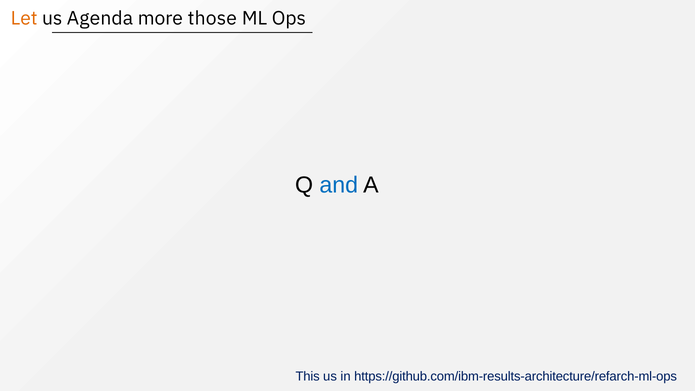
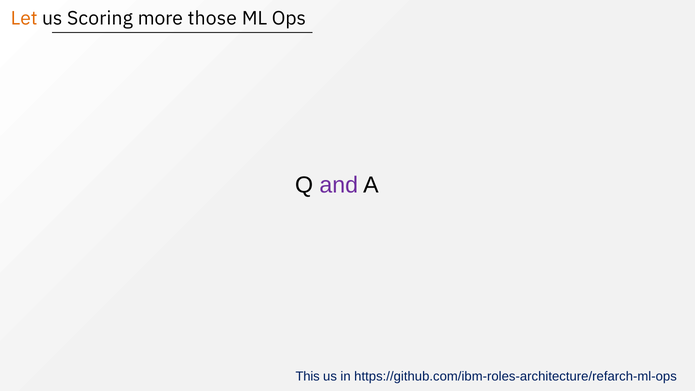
Agenda: Agenda -> Scoring (100, 18)
and colour: blue -> purple (339, 185)
https://github.com/ibm-results-architecture/refarch-ml-ops: https://github.com/ibm-results-architecture/refarch-ml-ops -> https://github.com/ibm-roles-architecture/refarch-ml-ops (516, 377)
